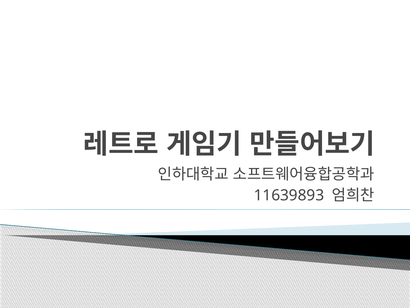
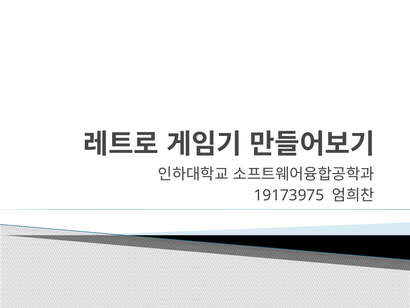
11639893: 11639893 -> 19173975 (289, 195)
